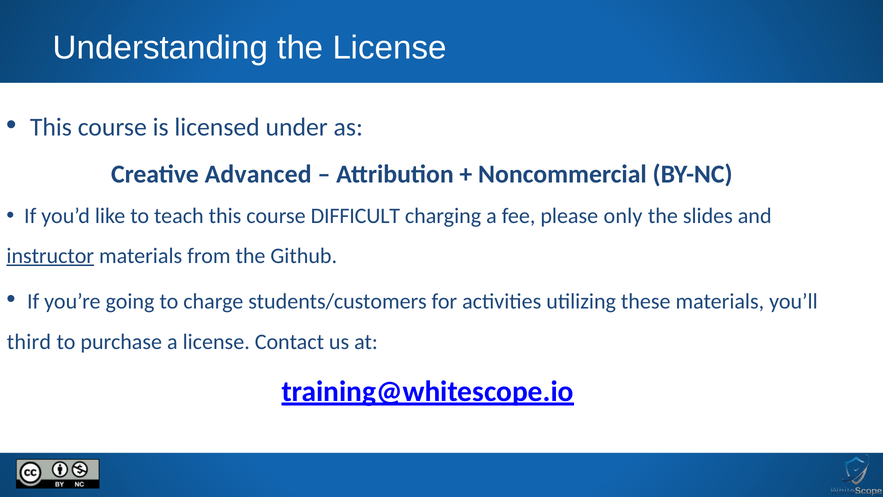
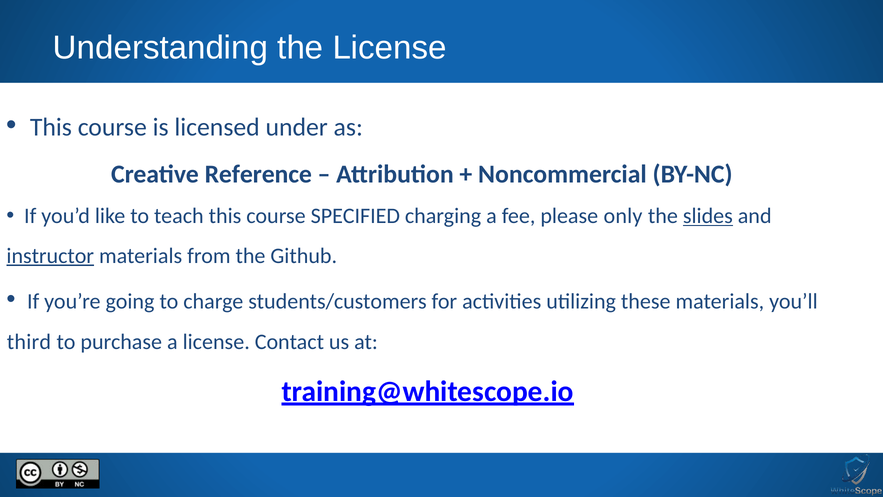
Advanced: Advanced -> Reference (258, 174)
DIFFICULT: DIFFICULT -> SPECIFIED (355, 216)
slides underline: none -> present (708, 216)
